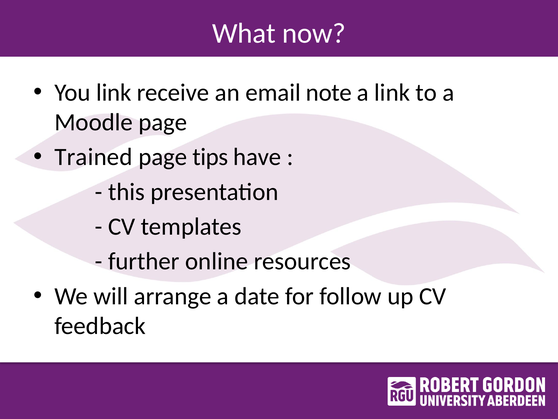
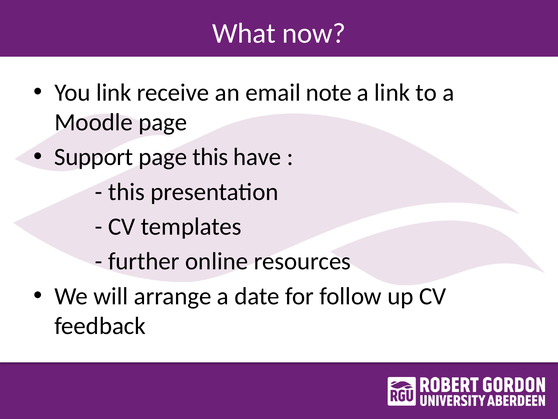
Trained: Trained -> Support (94, 157)
page tips: tips -> this (210, 157)
